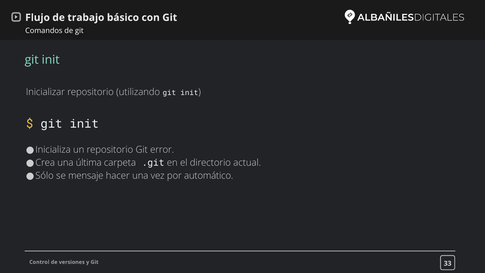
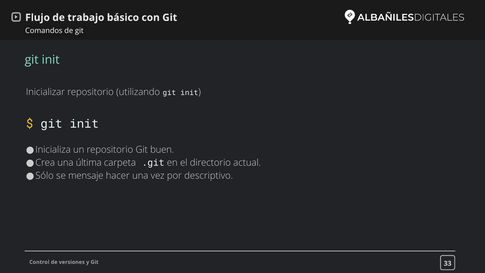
error: error -> buen (162, 150)
automático: automático -> descriptivo (209, 176)
